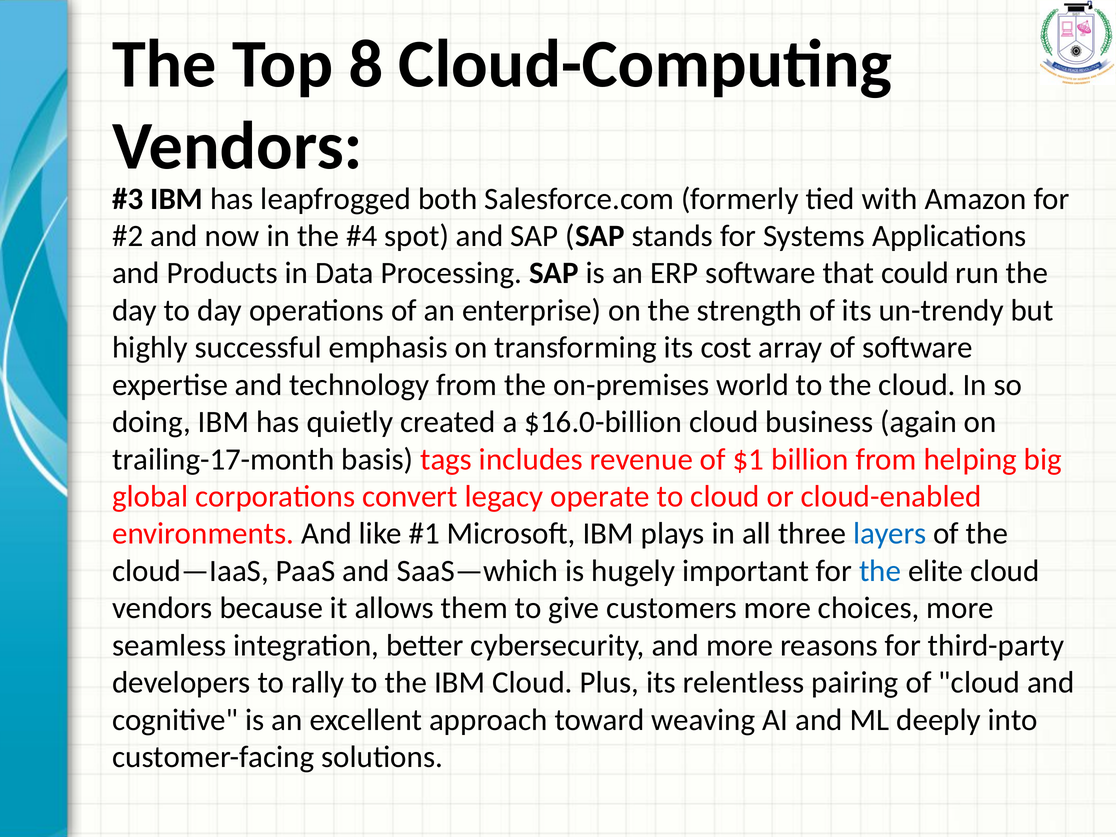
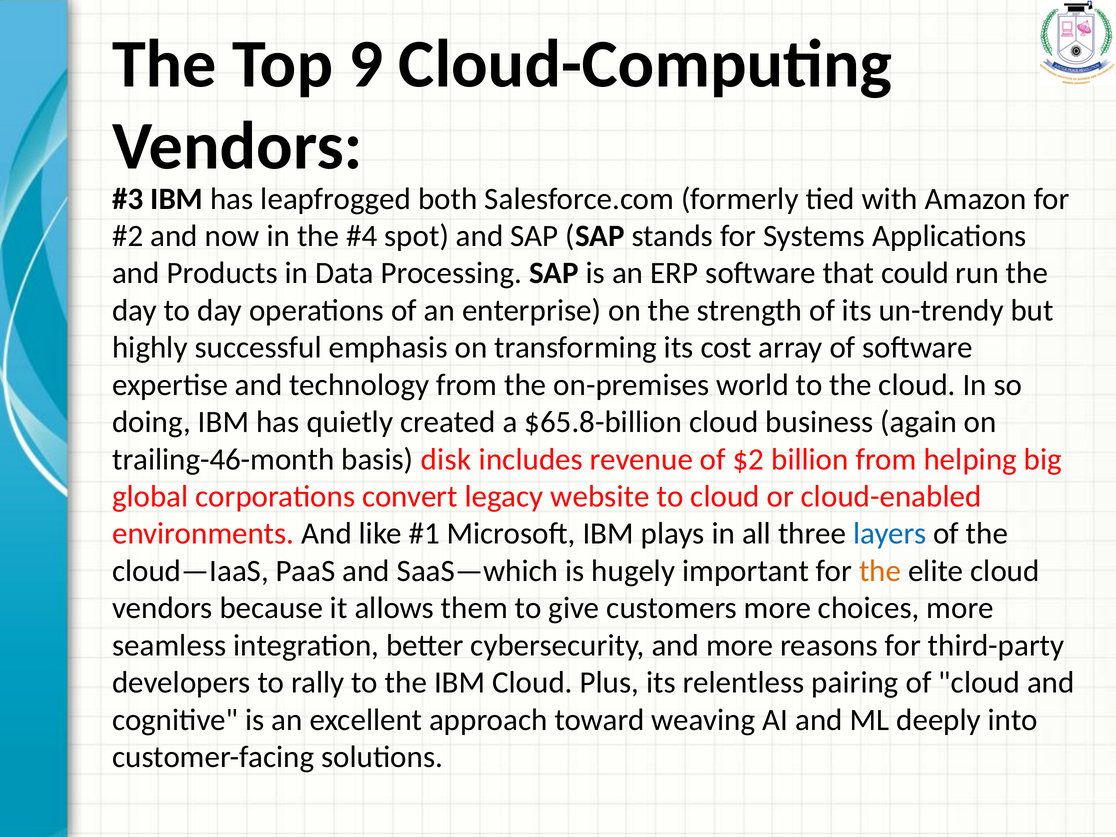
8: 8 -> 9 (366, 64)
$16.0-billion: $16.0-billion -> $65.8-billion (603, 422)
trailing-17-month: trailing-17-month -> trailing-46-month (223, 459)
tags: tags -> disk (446, 459)
$1: $1 -> $2 (748, 459)
operate: operate -> website (600, 496)
the colour: blue -> orange (880, 571)
